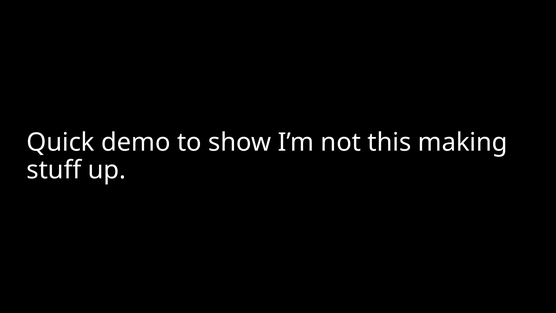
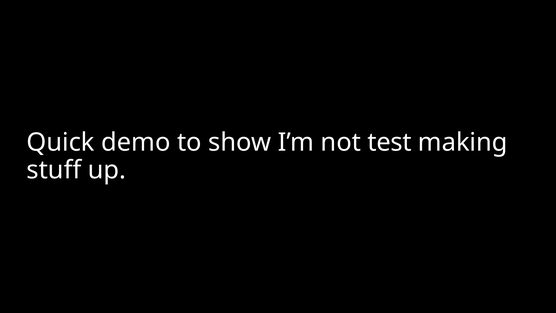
this: this -> test (390, 142)
